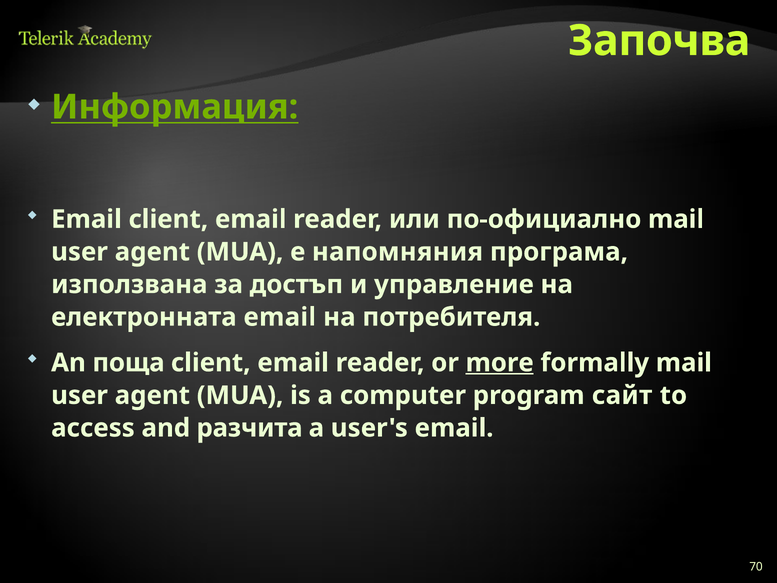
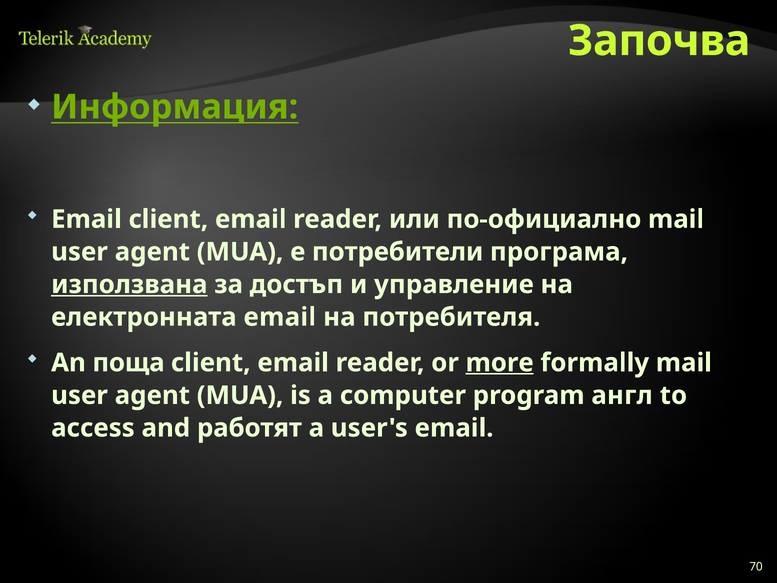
напомняния: напомняния -> потребители (398, 252)
използвана underline: none -> present (129, 284)
сайт: сайт -> англ (622, 395)
разчита: разчита -> работят (249, 428)
